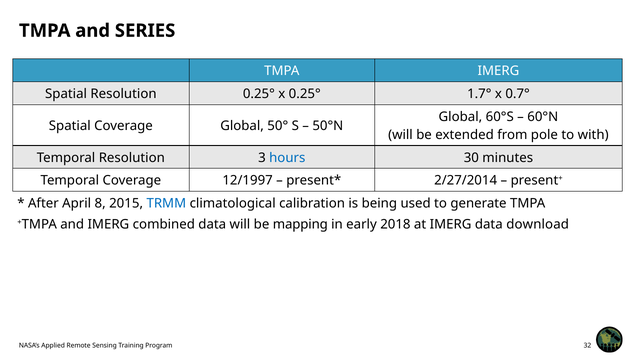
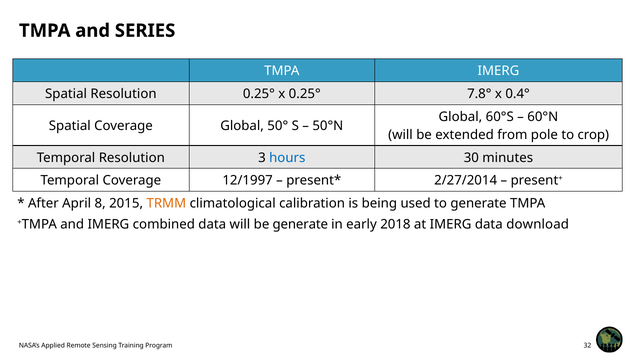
1.7°: 1.7° -> 7.8° (479, 94)
0.7°: 0.7° -> 0.4° (518, 94)
with: with -> crop (593, 135)
TRMM colour: blue -> orange (166, 204)
be mapping: mapping -> generate (300, 225)
